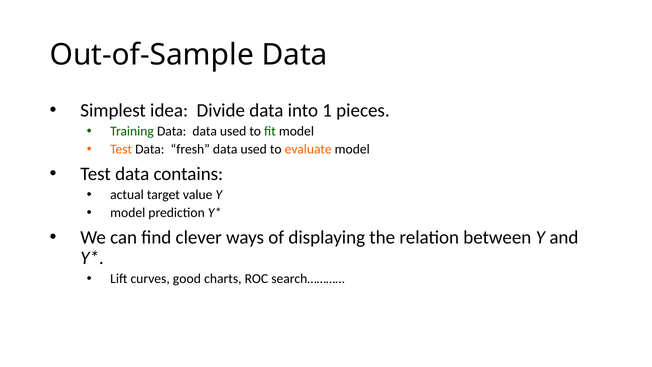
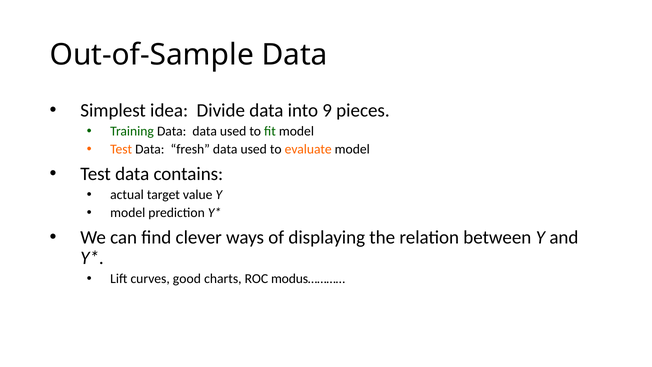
1: 1 -> 9 (327, 110)
search…………: search………… -> modus………… (308, 279)
